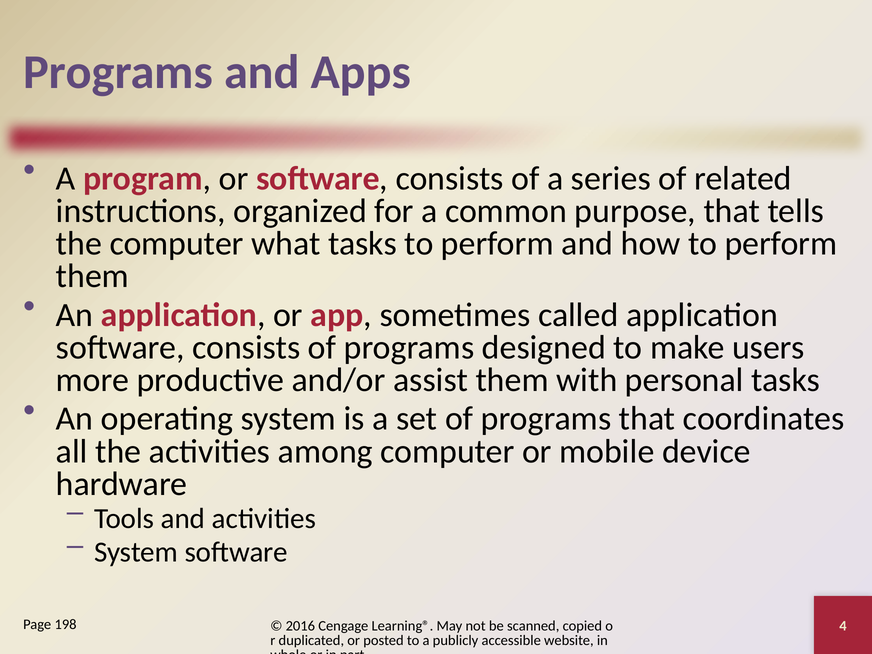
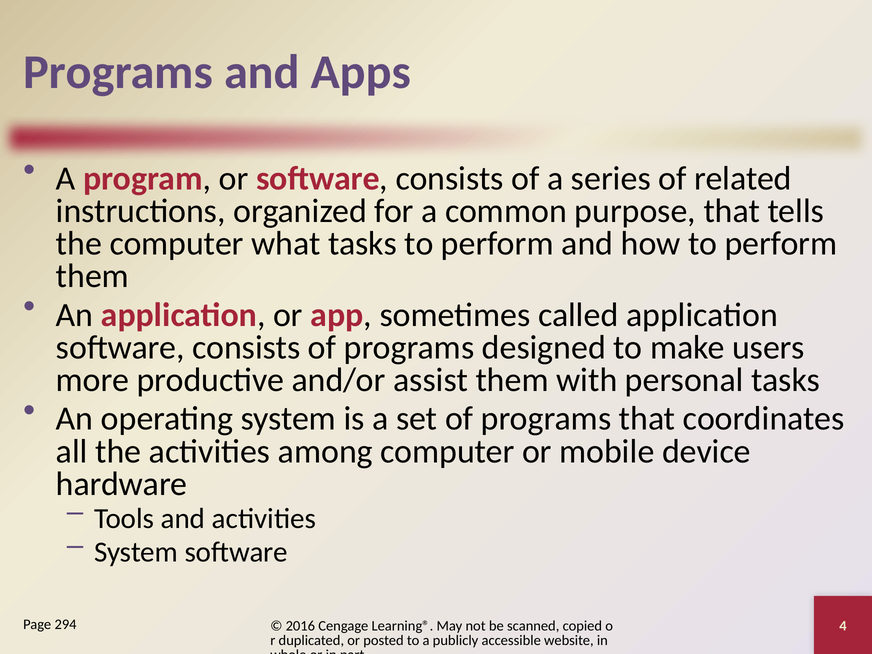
198: 198 -> 294 (66, 624)
